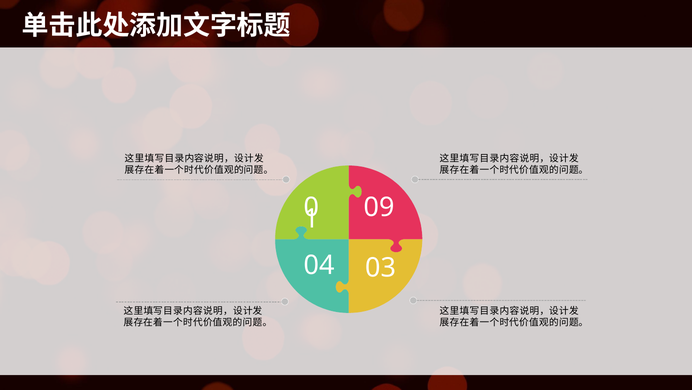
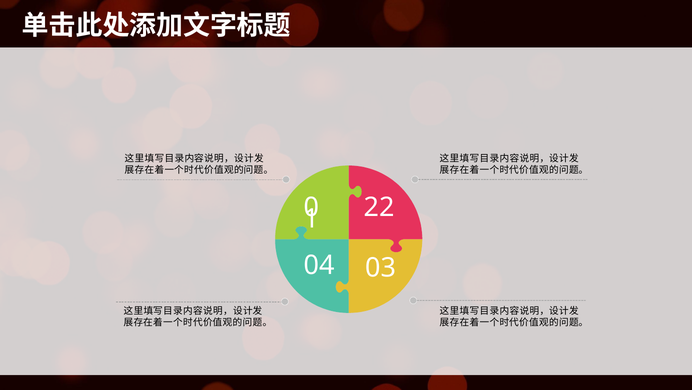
09: 09 -> 22 (379, 207)
